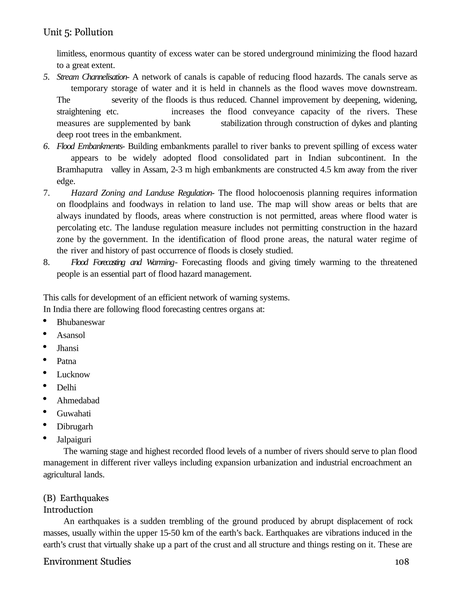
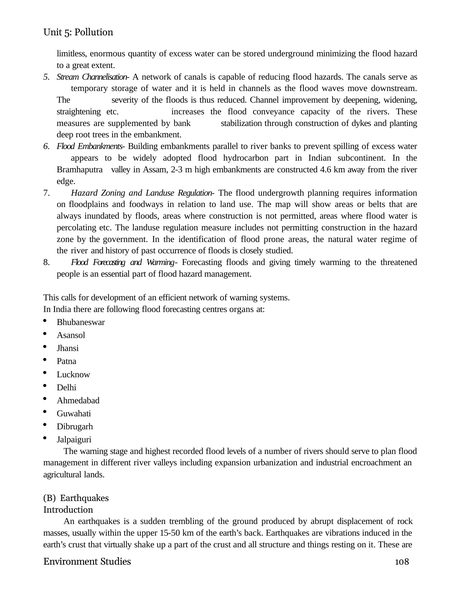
consolidated: consolidated -> hydrocarbon (246, 158)
4.5: 4.5 -> 4.6 (326, 169)
holocoenosis: holocoenosis -> undergrowth (281, 192)
